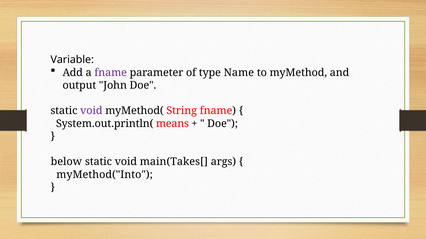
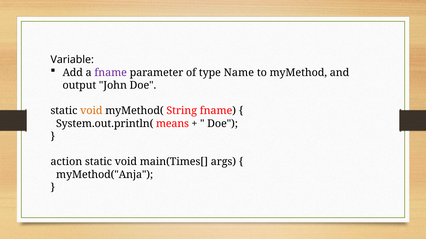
void colour: purple -> orange (91, 111)
below: below -> action (66, 162)
main(Takes[: main(Takes[ -> main(Times[ (174, 162)
myMethod("Into: myMethod("Into -> myMethod("Anja (105, 175)
